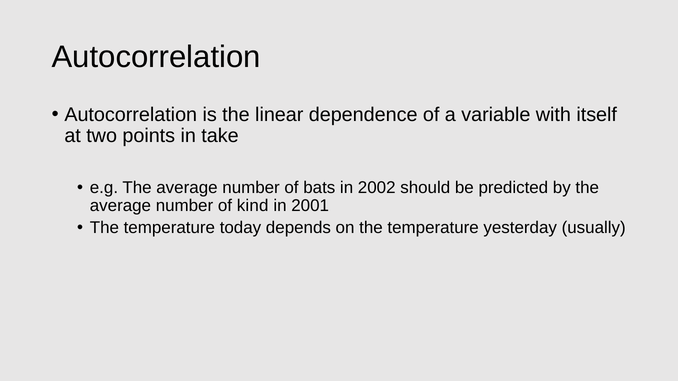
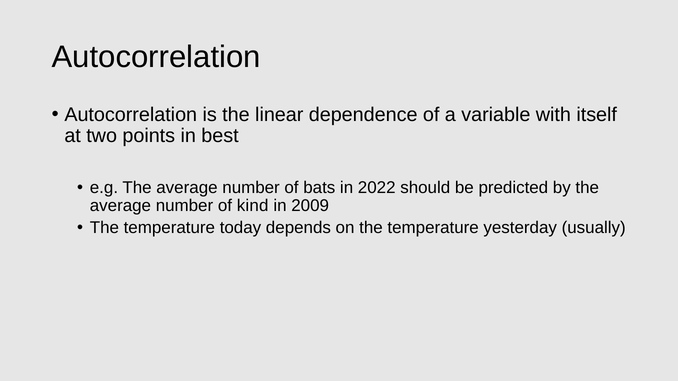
take: take -> best (220, 136)
2002: 2002 -> 2022 (377, 188)
2001: 2001 -> 2009 (310, 206)
